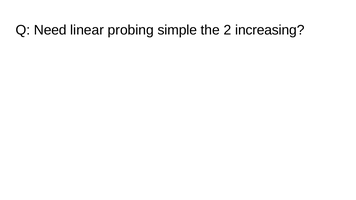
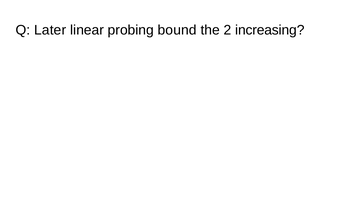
Need: Need -> Later (50, 30)
simple: simple -> bound (177, 30)
